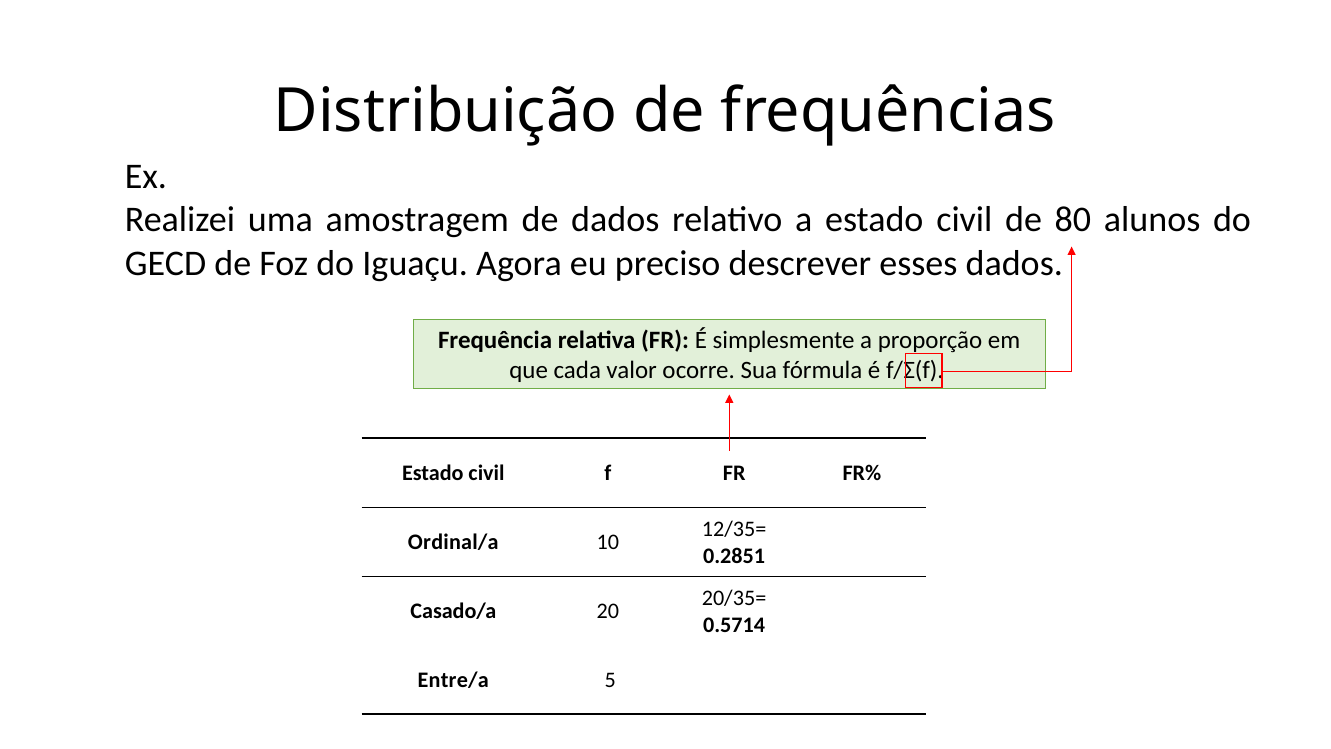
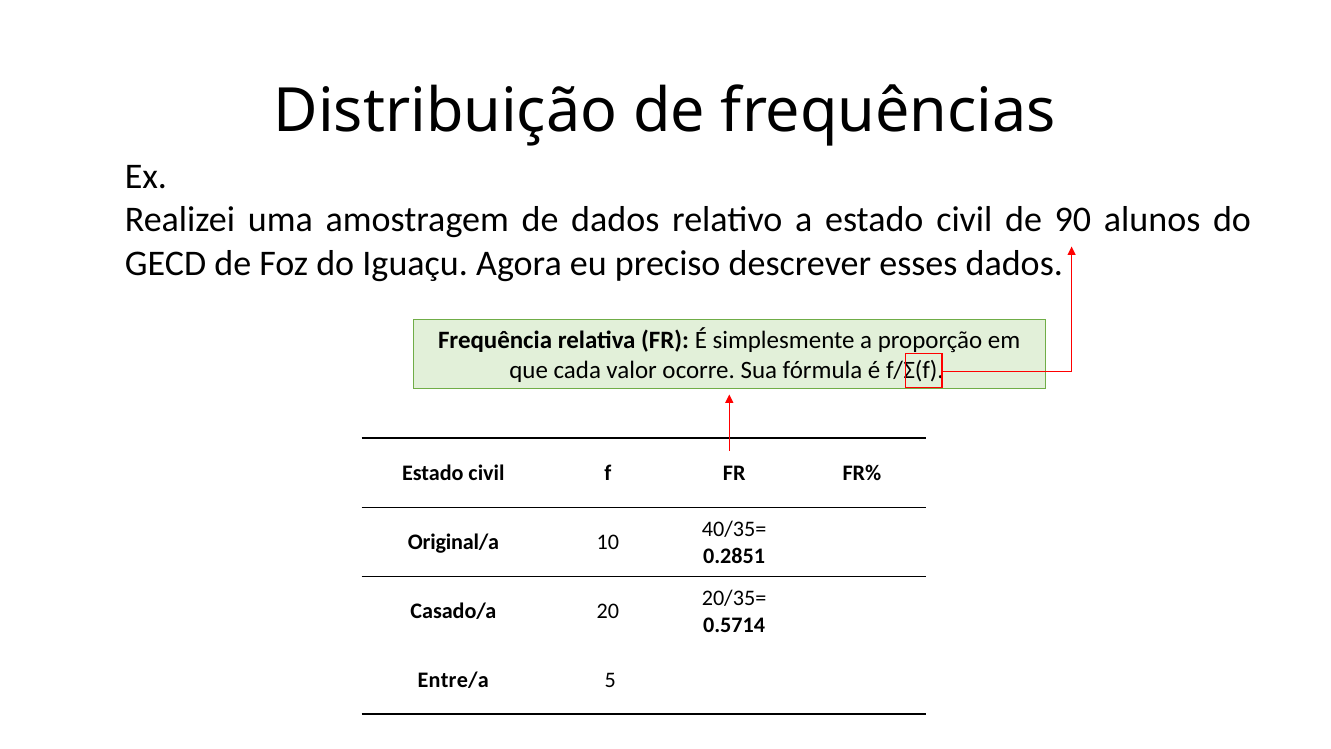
80: 80 -> 90 (1073, 220)
12/35=: 12/35= -> 40/35= (734, 529)
Ordinal/a: Ordinal/a -> Original/a (454, 542)
